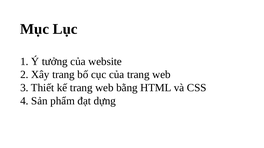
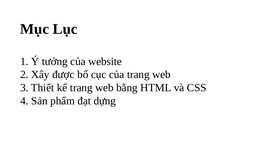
Xây trang: trang -> được (63, 75)
